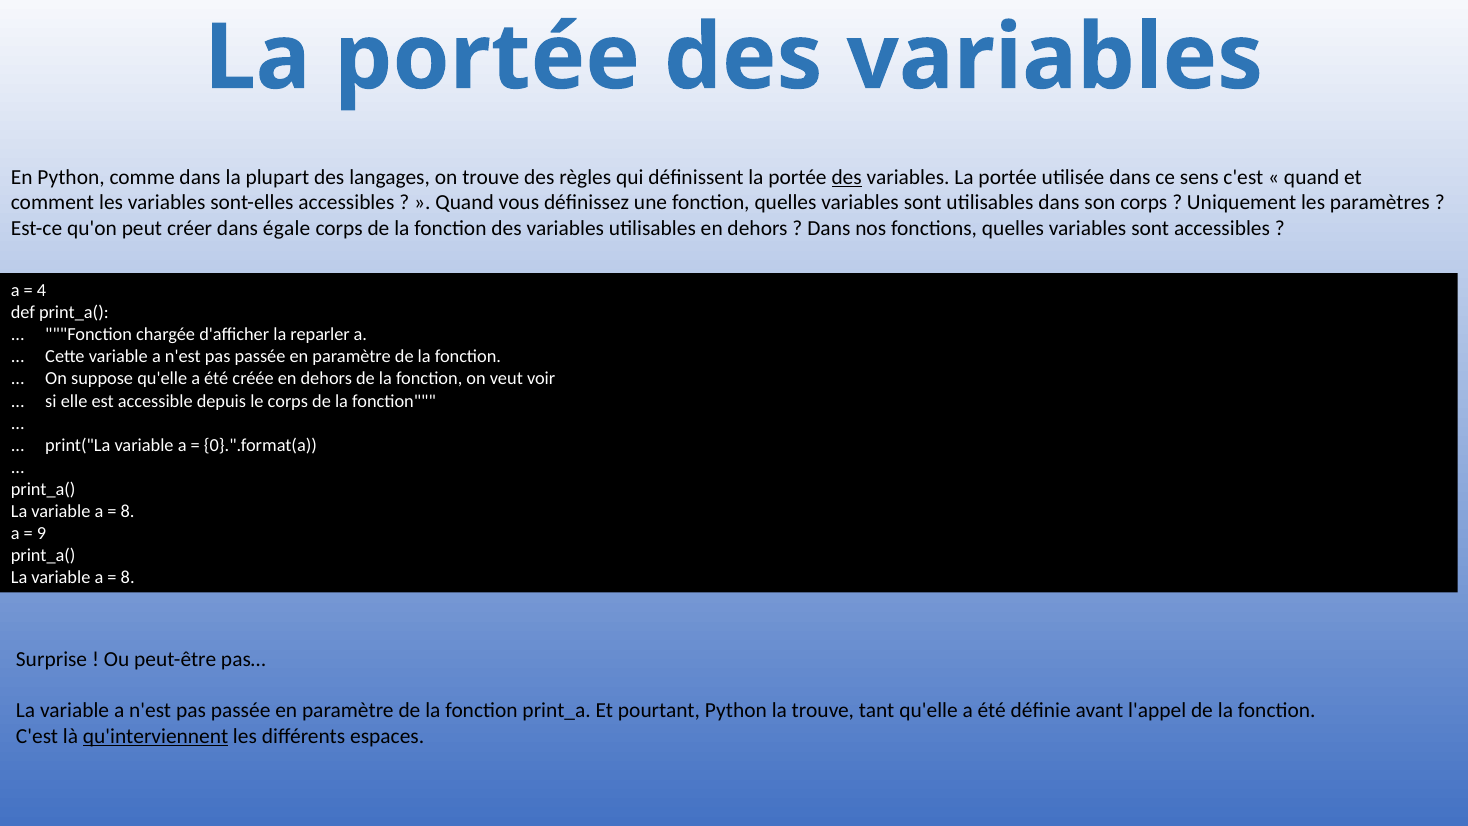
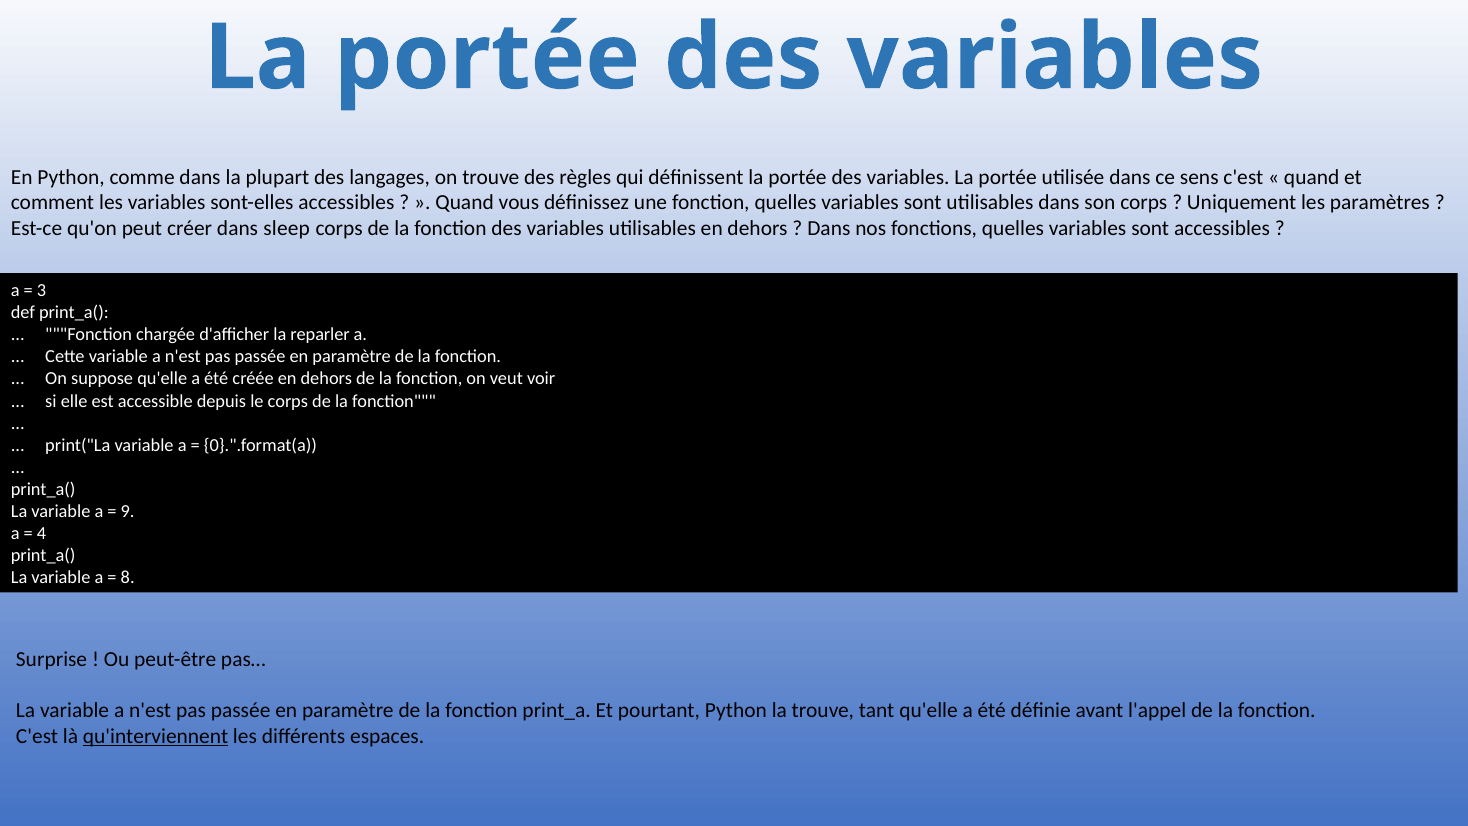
des underline: present -> none (847, 177)
égale: égale -> sleep (287, 228)
4: 4 -> 3 (41, 291)
8: 8 -> 9 (128, 511)
9: 9 -> 4 (41, 533)
